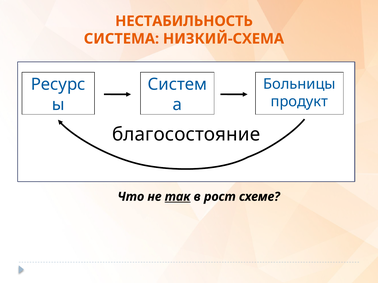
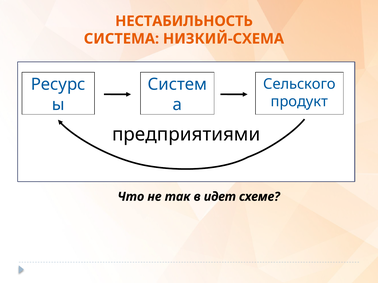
Больницы: Больницы -> Сельского (299, 84)
благосостояние: благосостояние -> предприятиями (186, 135)
так underline: present -> none (178, 197)
рост: рост -> идет (220, 197)
